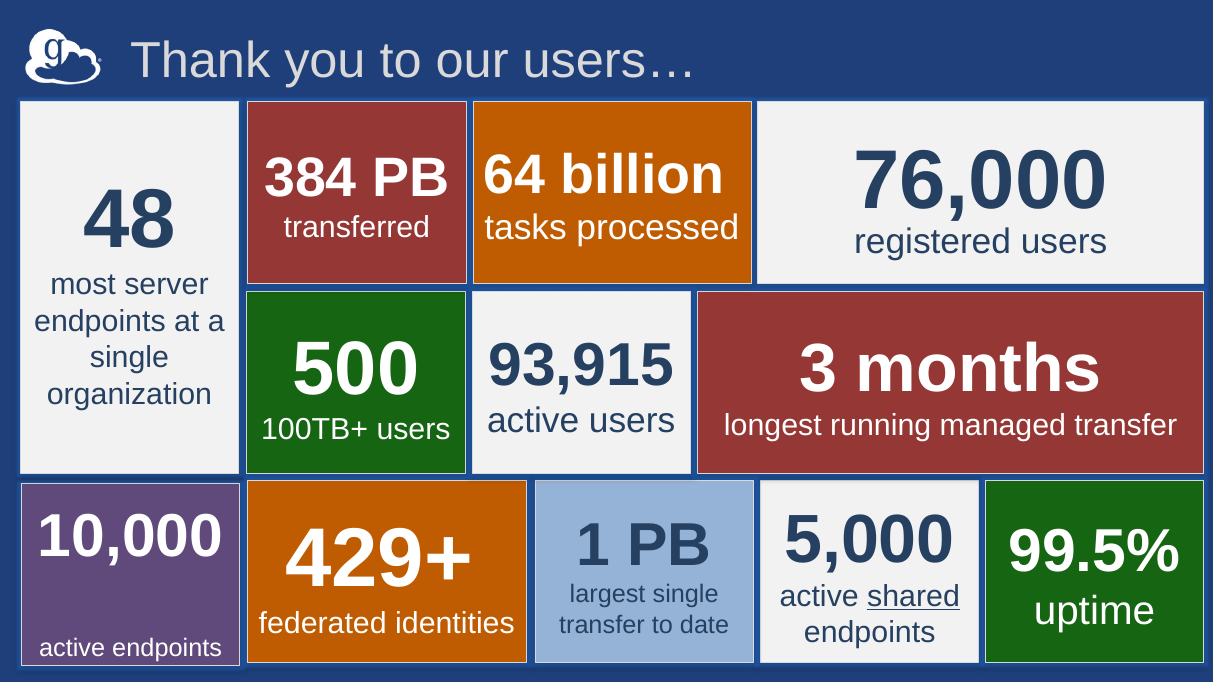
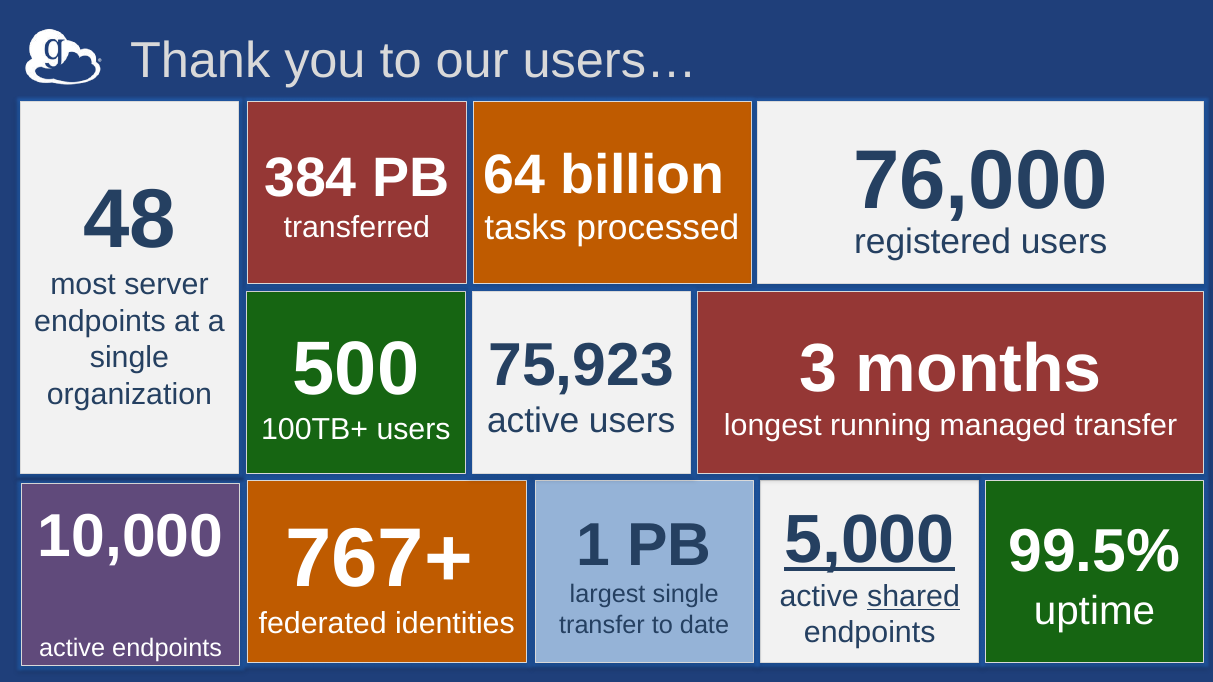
93,915: 93,915 -> 75,923 (581, 365)
5,000 underline: none -> present (870, 540)
429+: 429+ -> 767+ (379, 559)
